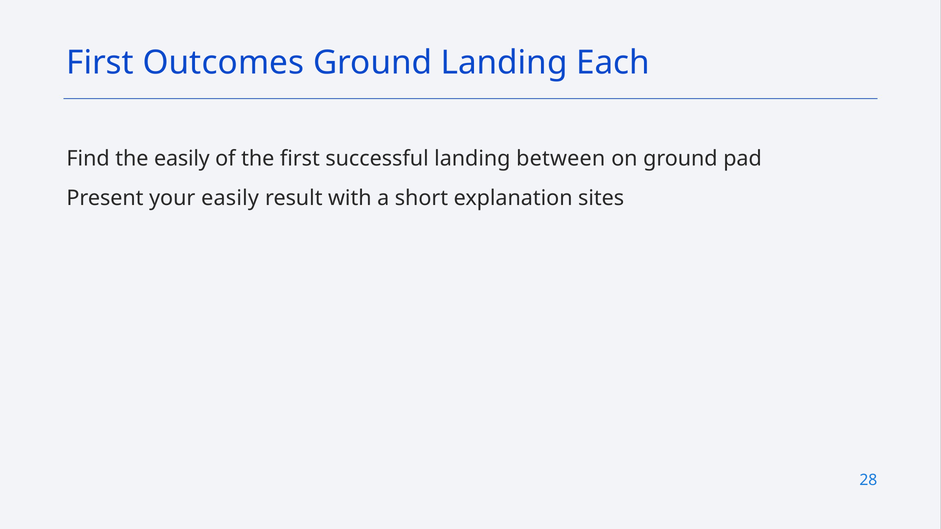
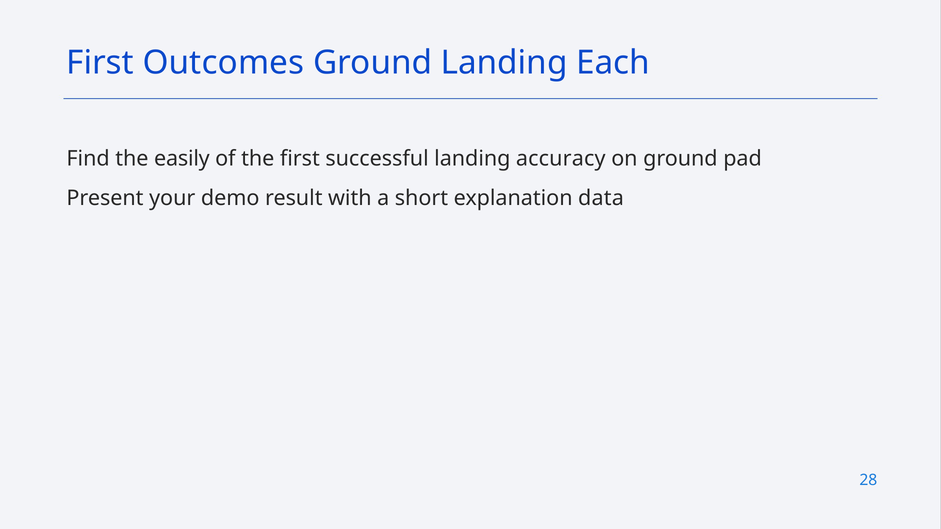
between: between -> accuracy (561, 159)
your easily: easily -> demo (230, 198)
sites: sites -> data (601, 198)
